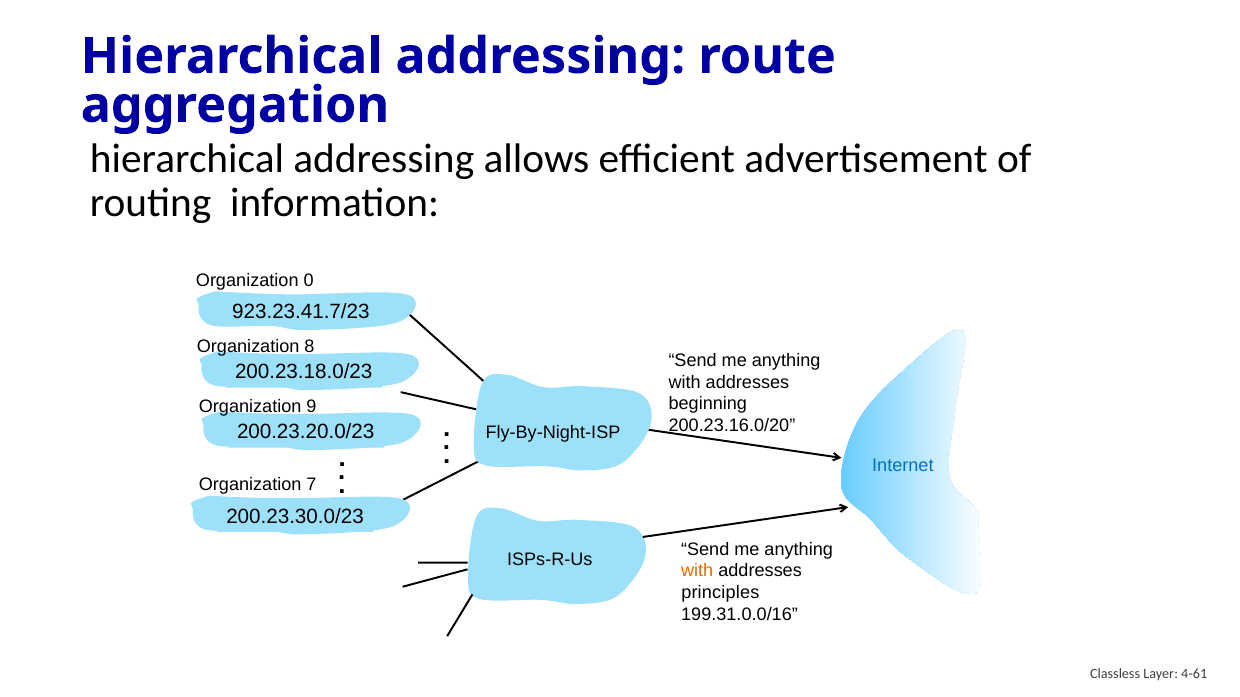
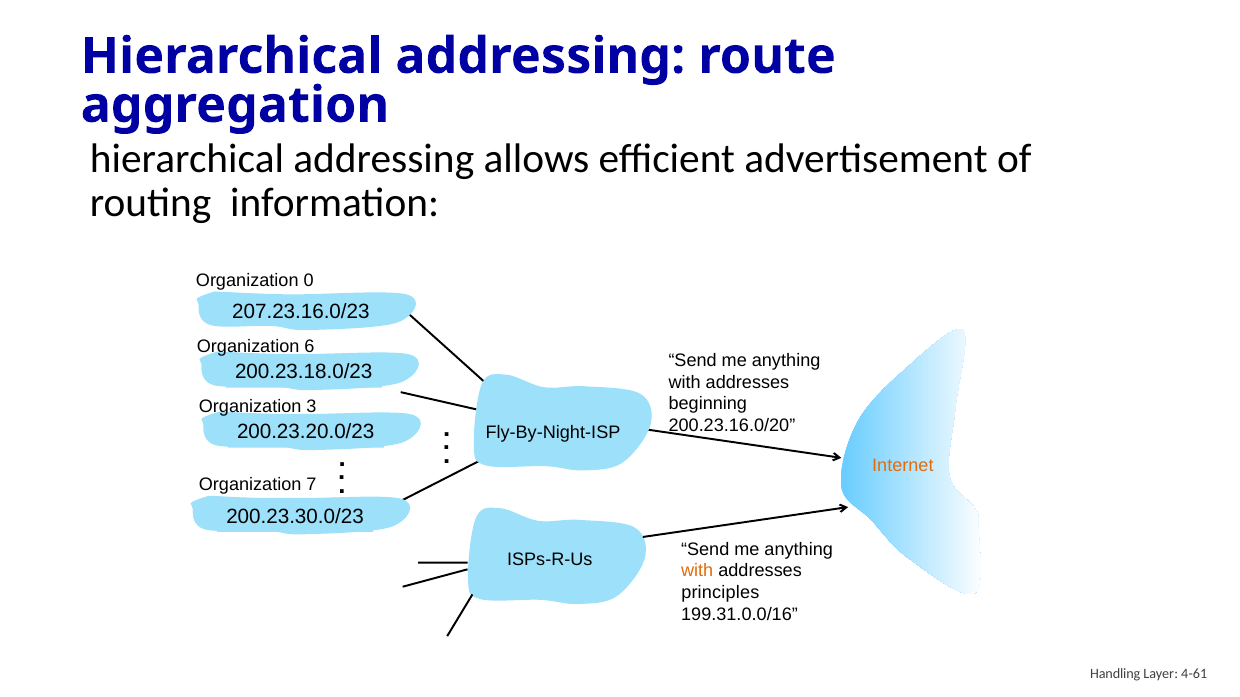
923.23.41.7/23: 923.23.41.7/23 -> 207.23.16.0/23 (301, 312)
8: 8 -> 6 (310, 346)
9: 9 -> 3 (311, 406)
Internet colour: blue -> orange (903, 466)
Classless: Classless -> Handling (1115, 675)
